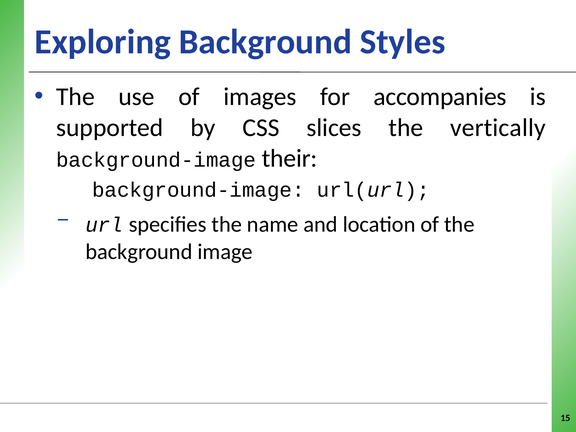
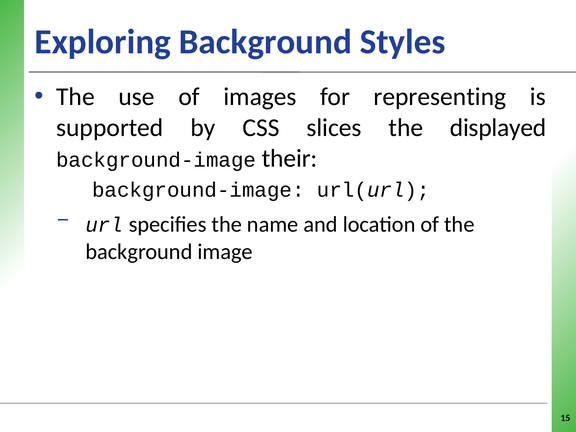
accompanies: accompanies -> representing (440, 97)
vertically: vertically -> displayed (498, 128)
